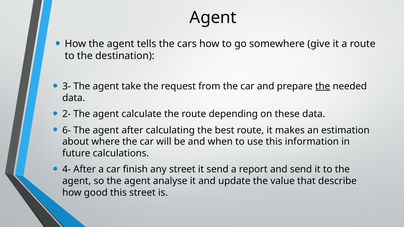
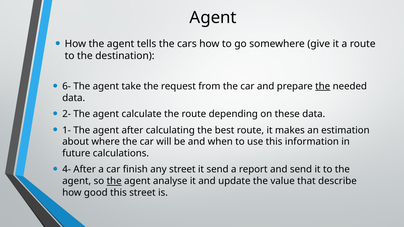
3-: 3- -> 6- (67, 86)
6-: 6- -> 1- (67, 130)
the underline: none -> present (114, 181)
